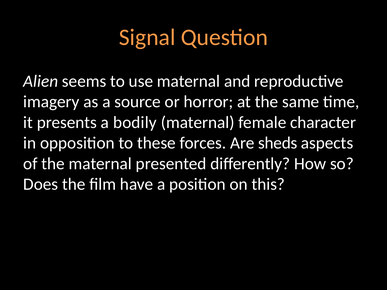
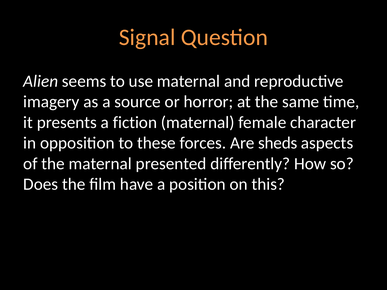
bodily: bodily -> fiction (135, 122)
